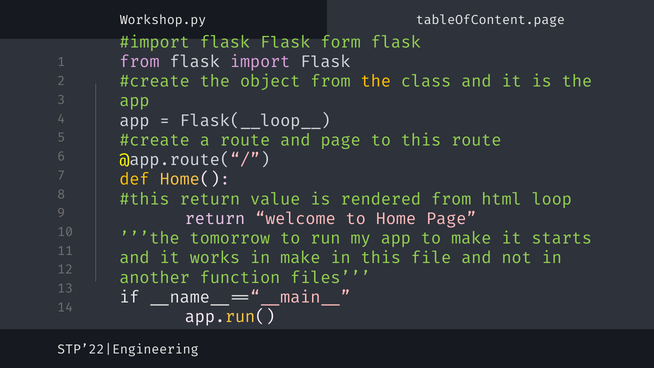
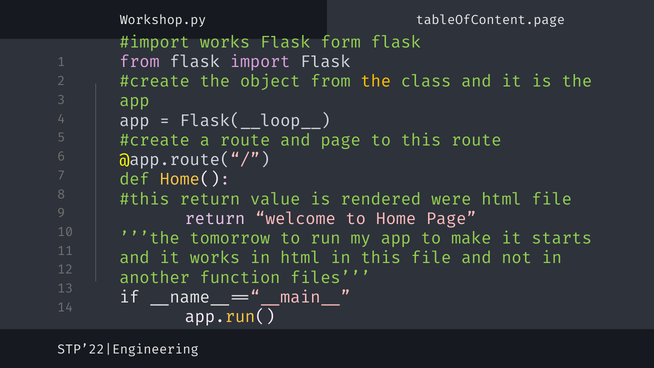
flask: flask -> works (225, 42)
def colour: yellow -> light green (134, 180)
rendered from: from -> were (451, 199)
html loop: loop -> file (552, 199)
in make: make -> html (300, 258)
